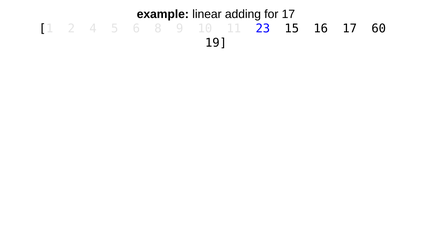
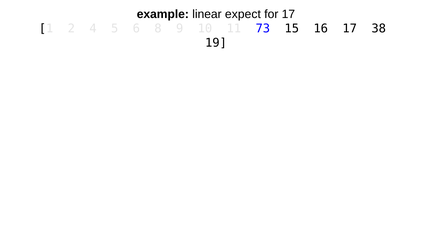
adding: adding -> expect (243, 14)
23: 23 -> 73 (263, 29)
60: 60 -> 38 (379, 29)
